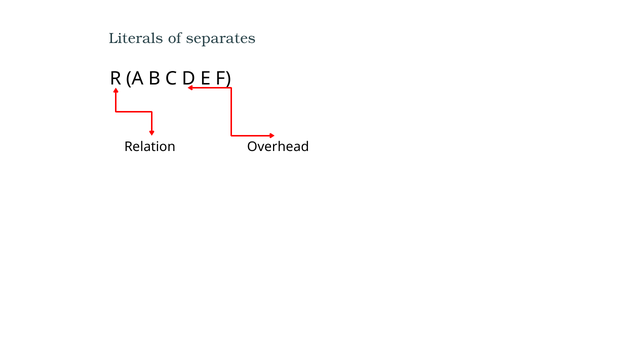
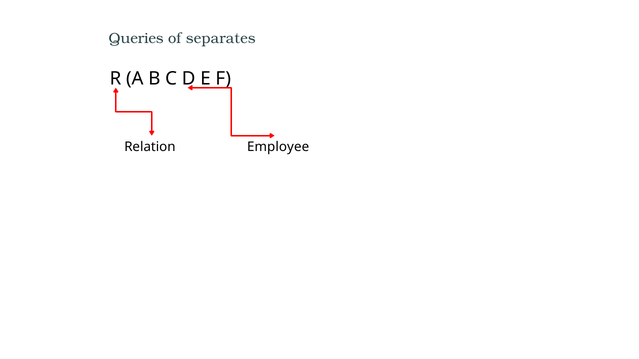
Literals: Literals -> Queries (136, 38)
Overhead: Overhead -> Employee (278, 147)
